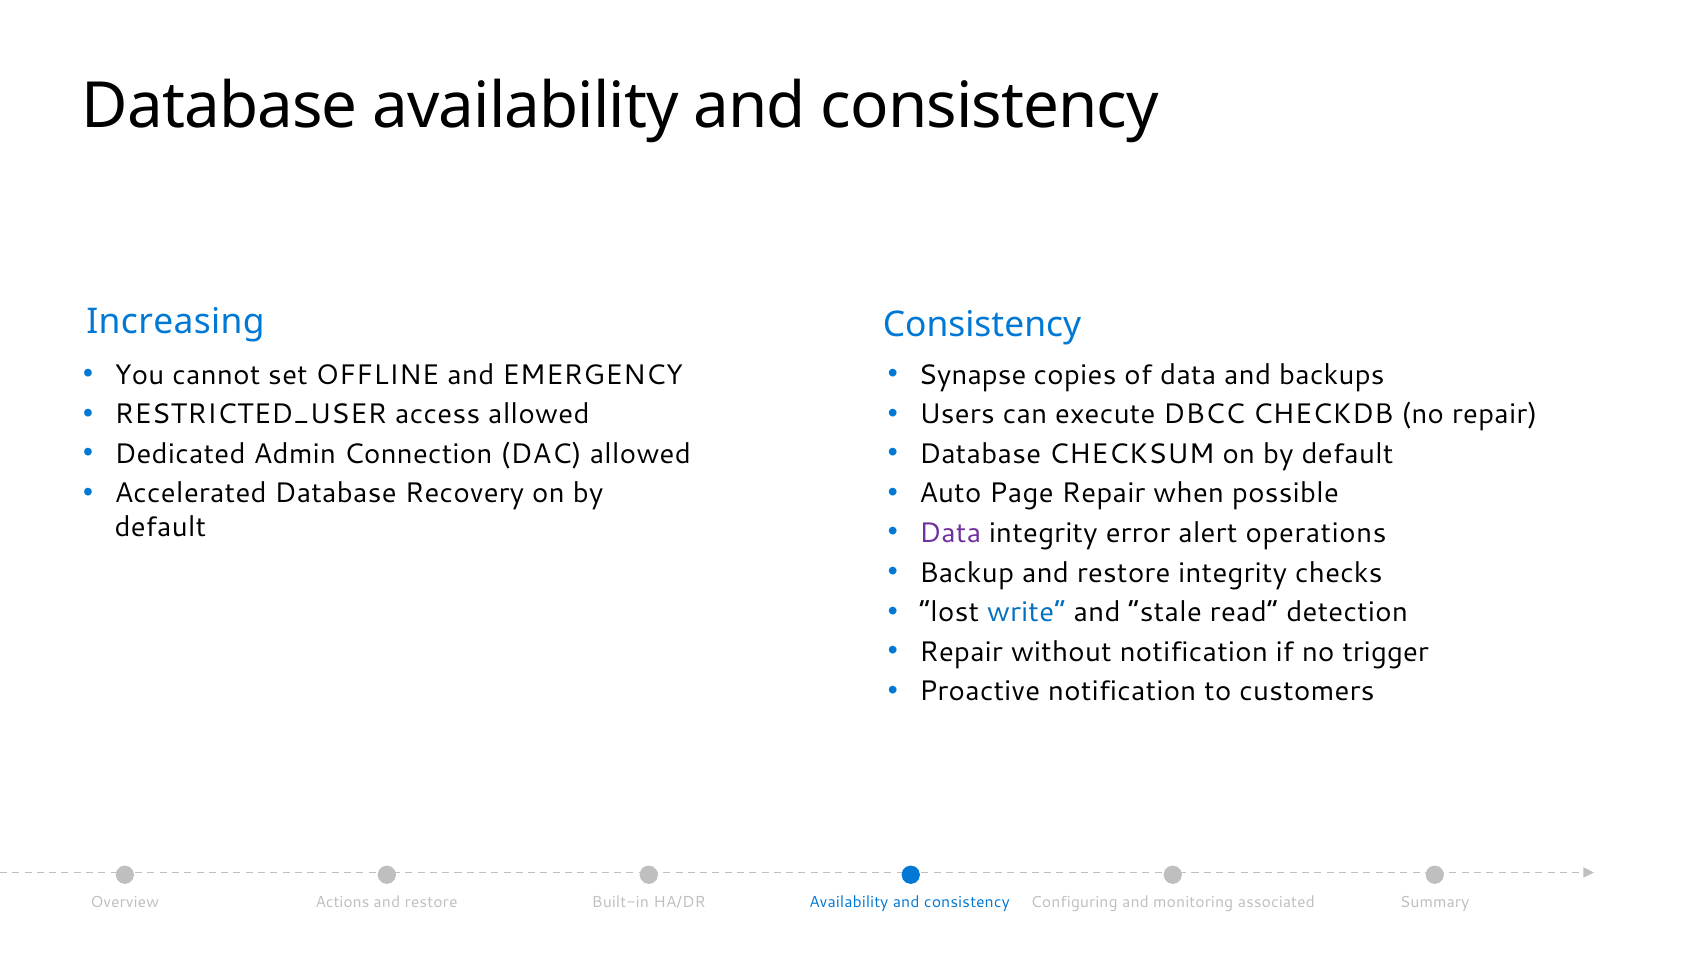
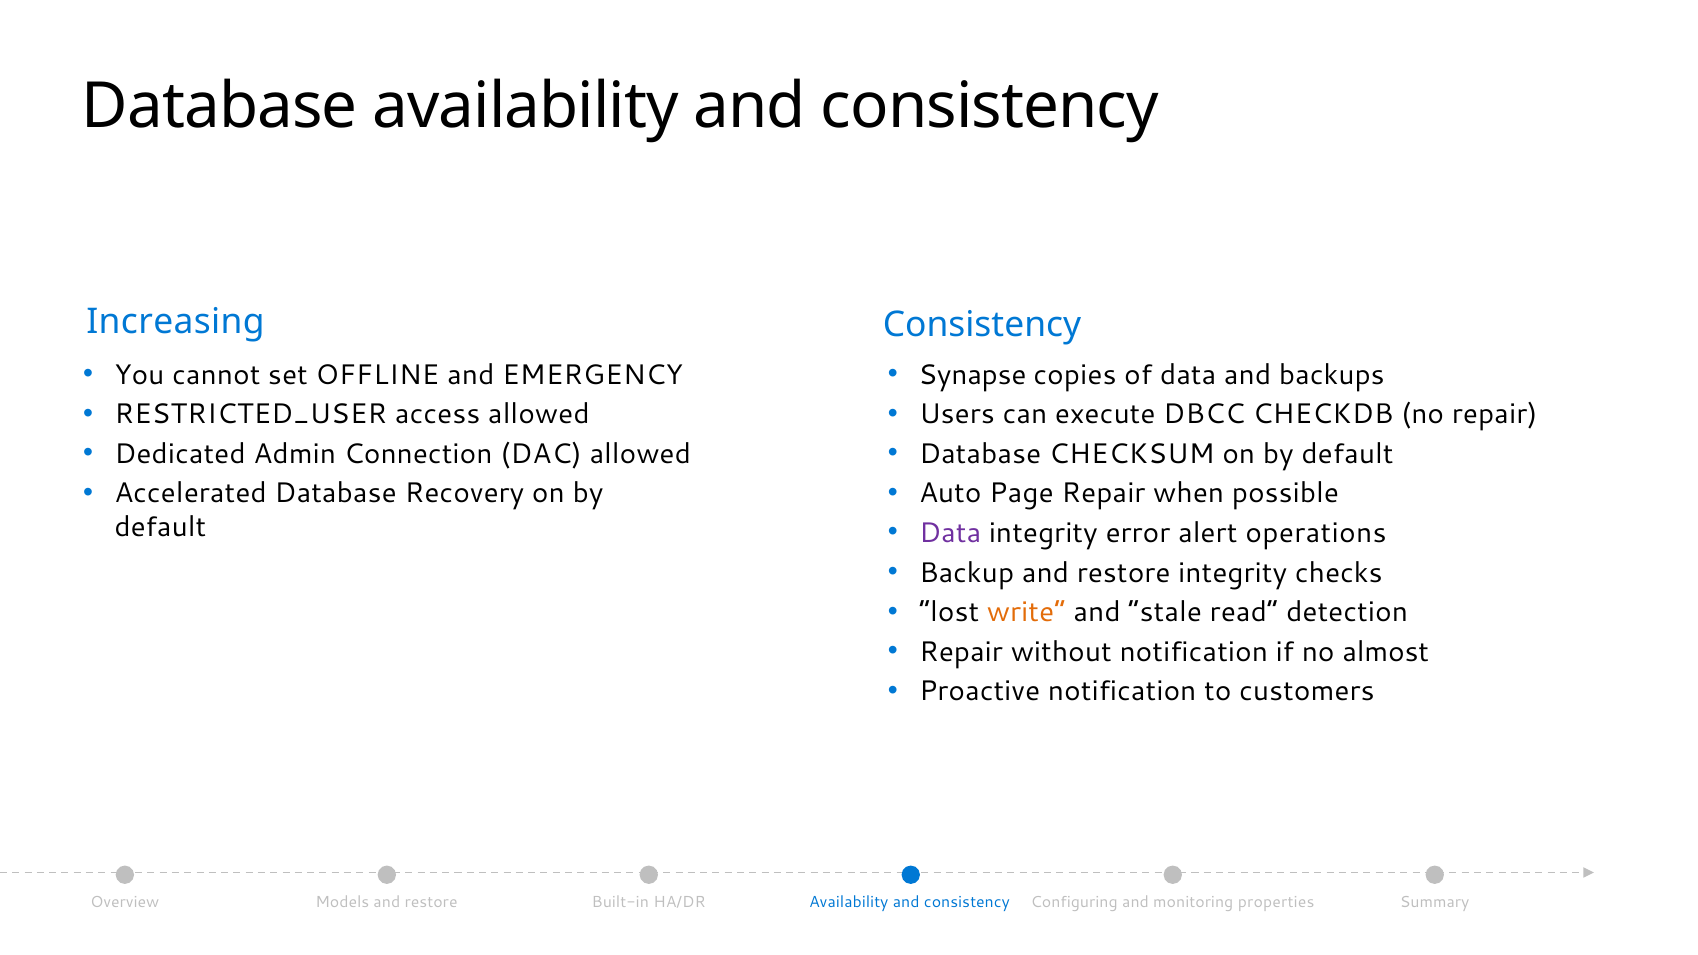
write colour: blue -> orange (1026, 612)
trigger: trigger -> almost (1386, 652)
Actions: Actions -> Models (342, 902)
associated: associated -> properties (1276, 902)
